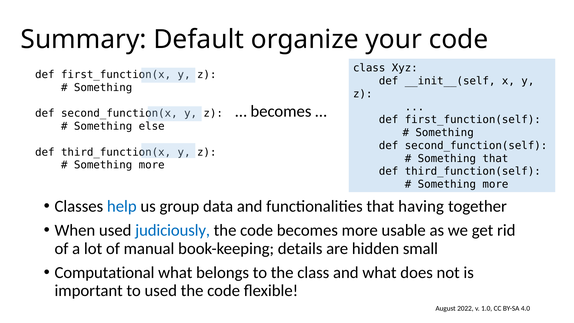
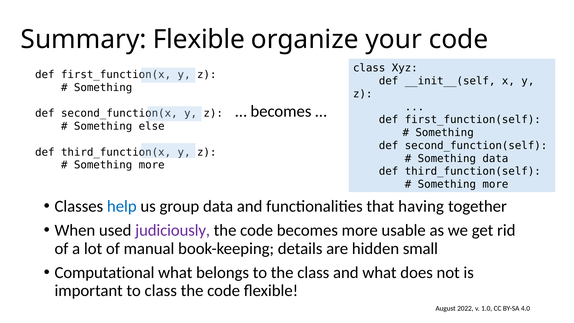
Summary Default: Default -> Flexible (199, 39)
Something that: that -> data (495, 158)
judiciously colour: blue -> purple (173, 230)
to used: used -> class (161, 290)
